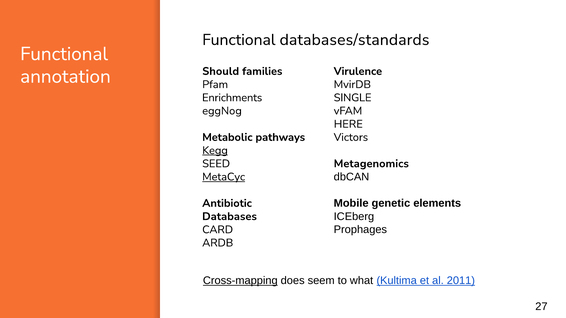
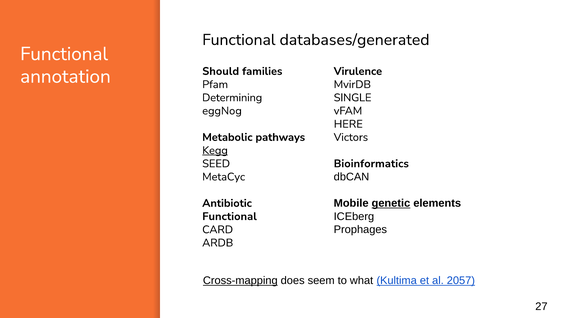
databases/standards: databases/standards -> databases/generated (355, 40)
Enrichments: Enrichments -> Determining (232, 98)
Metagenomics: Metagenomics -> Bioinformatics (371, 164)
MetaCyc underline: present -> none (224, 177)
genetic underline: none -> present (391, 203)
Databases: Databases -> Functional (230, 217)
2011: 2011 -> 2057 (461, 281)
